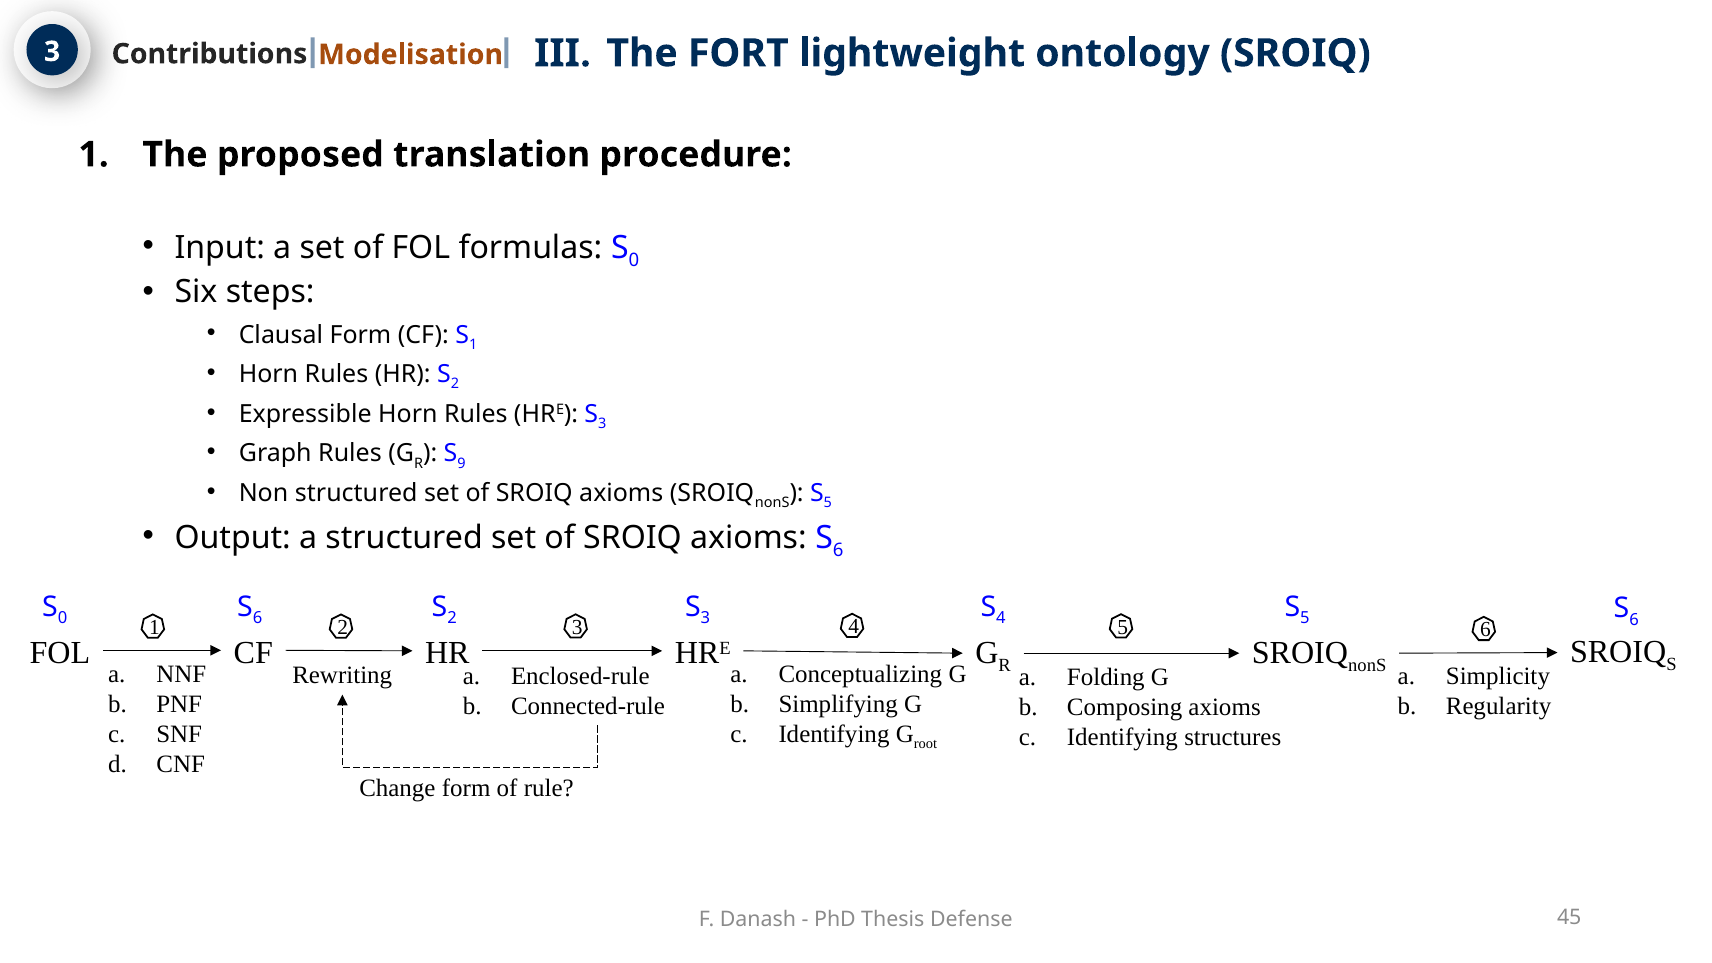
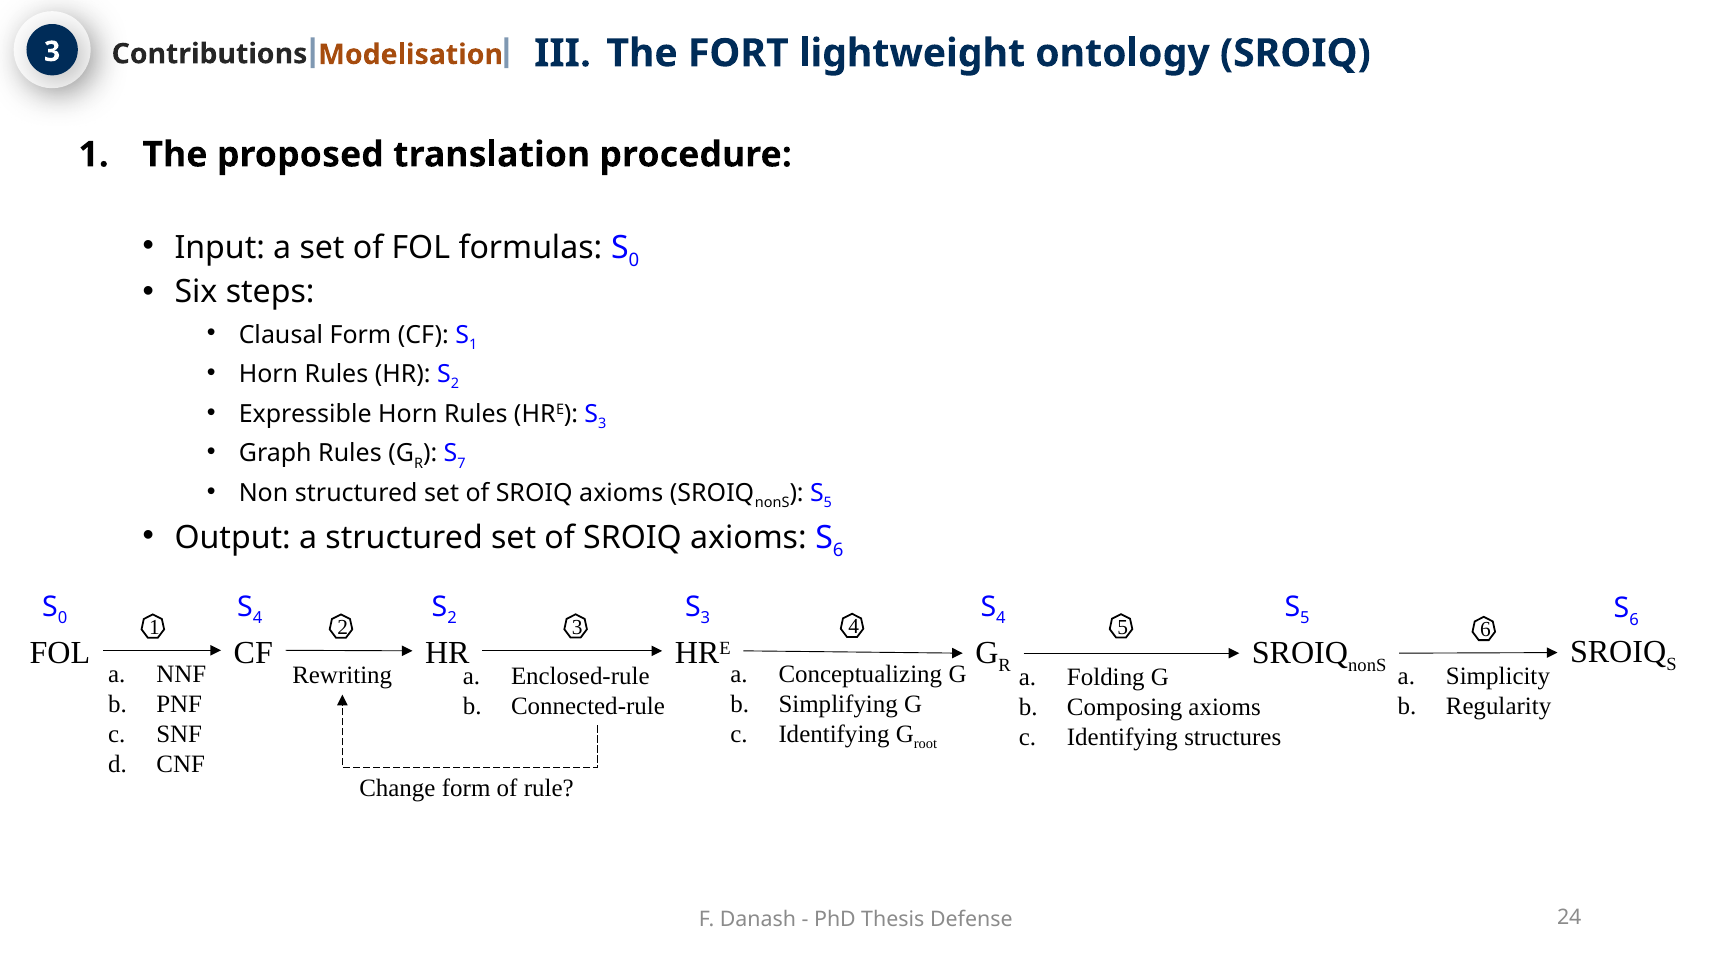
9: 9 -> 7 (461, 463)
6: 6 -> 4 (258, 618)
45: 45 -> 24 (1569, 918)
